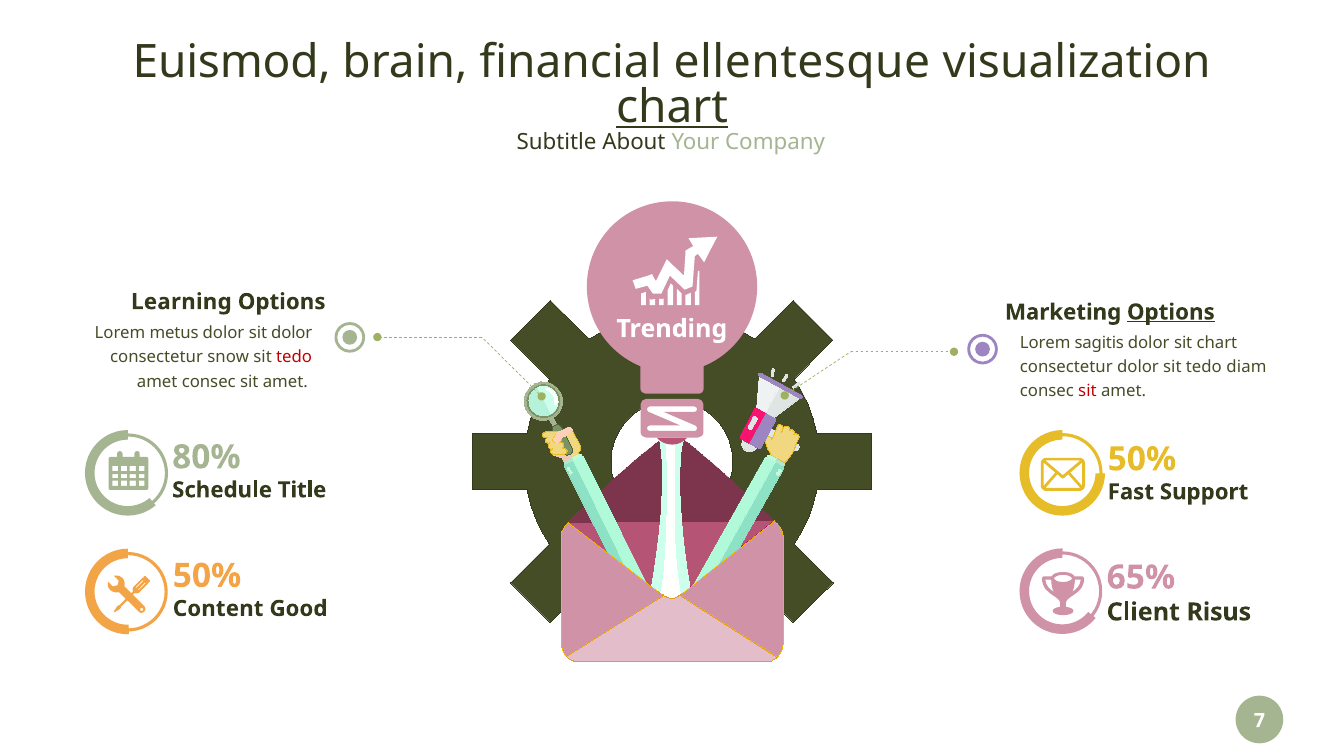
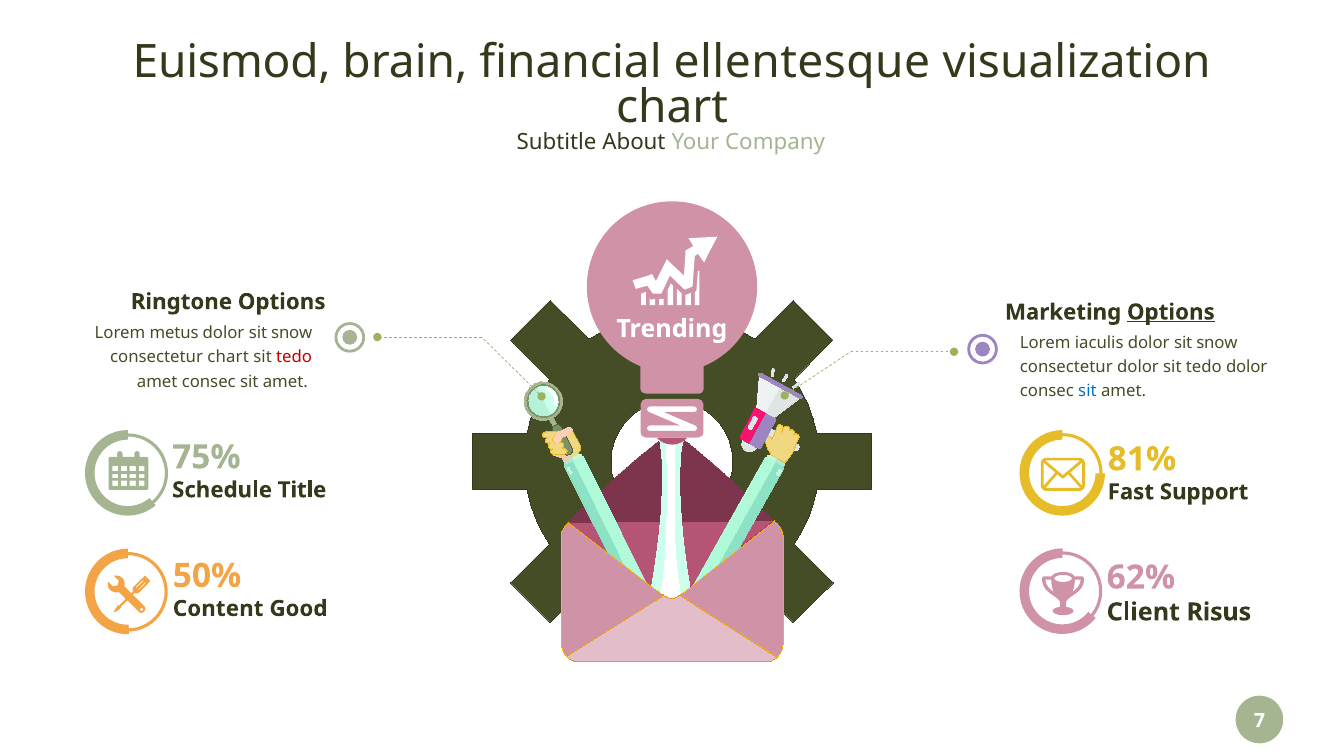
chart underline: present -> none (672, 107)
Learning: Learning -> Ringtone (181, 302)
dolor: dolor -> snow (292, 333)
sagitis: sagitis -> iaculis (1099, 342)
chart: chart -> snow (1217, 342)
consectetur snow: snow -> chart (228, 357)
tedo diam: diam -> dolor (1247, 367)
sit colour: red -> blue (1087, 391)
80%: 80% -> 75% (206, 457)
50%: 50% -> 81% (1142, 459)
65%: 65% -> 62% (1141, 577)
